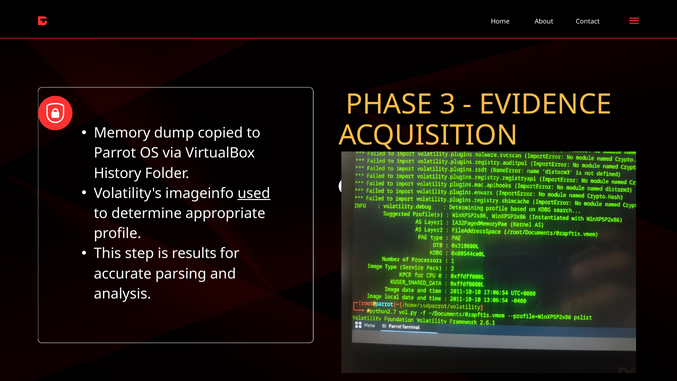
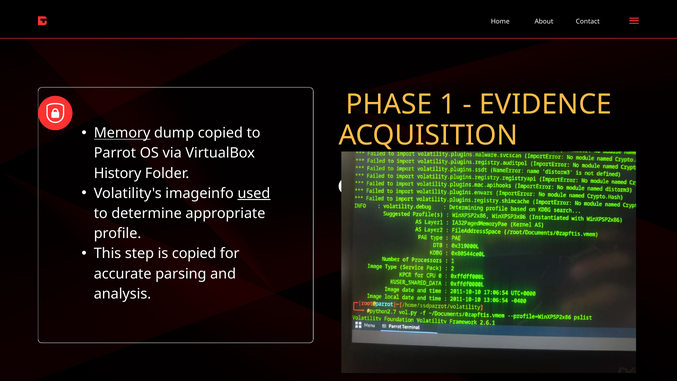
3: 3 -> 1 (448, 104)
Memory underline: none -> present (122, 133)
is results: results -> copied (194, 254)
